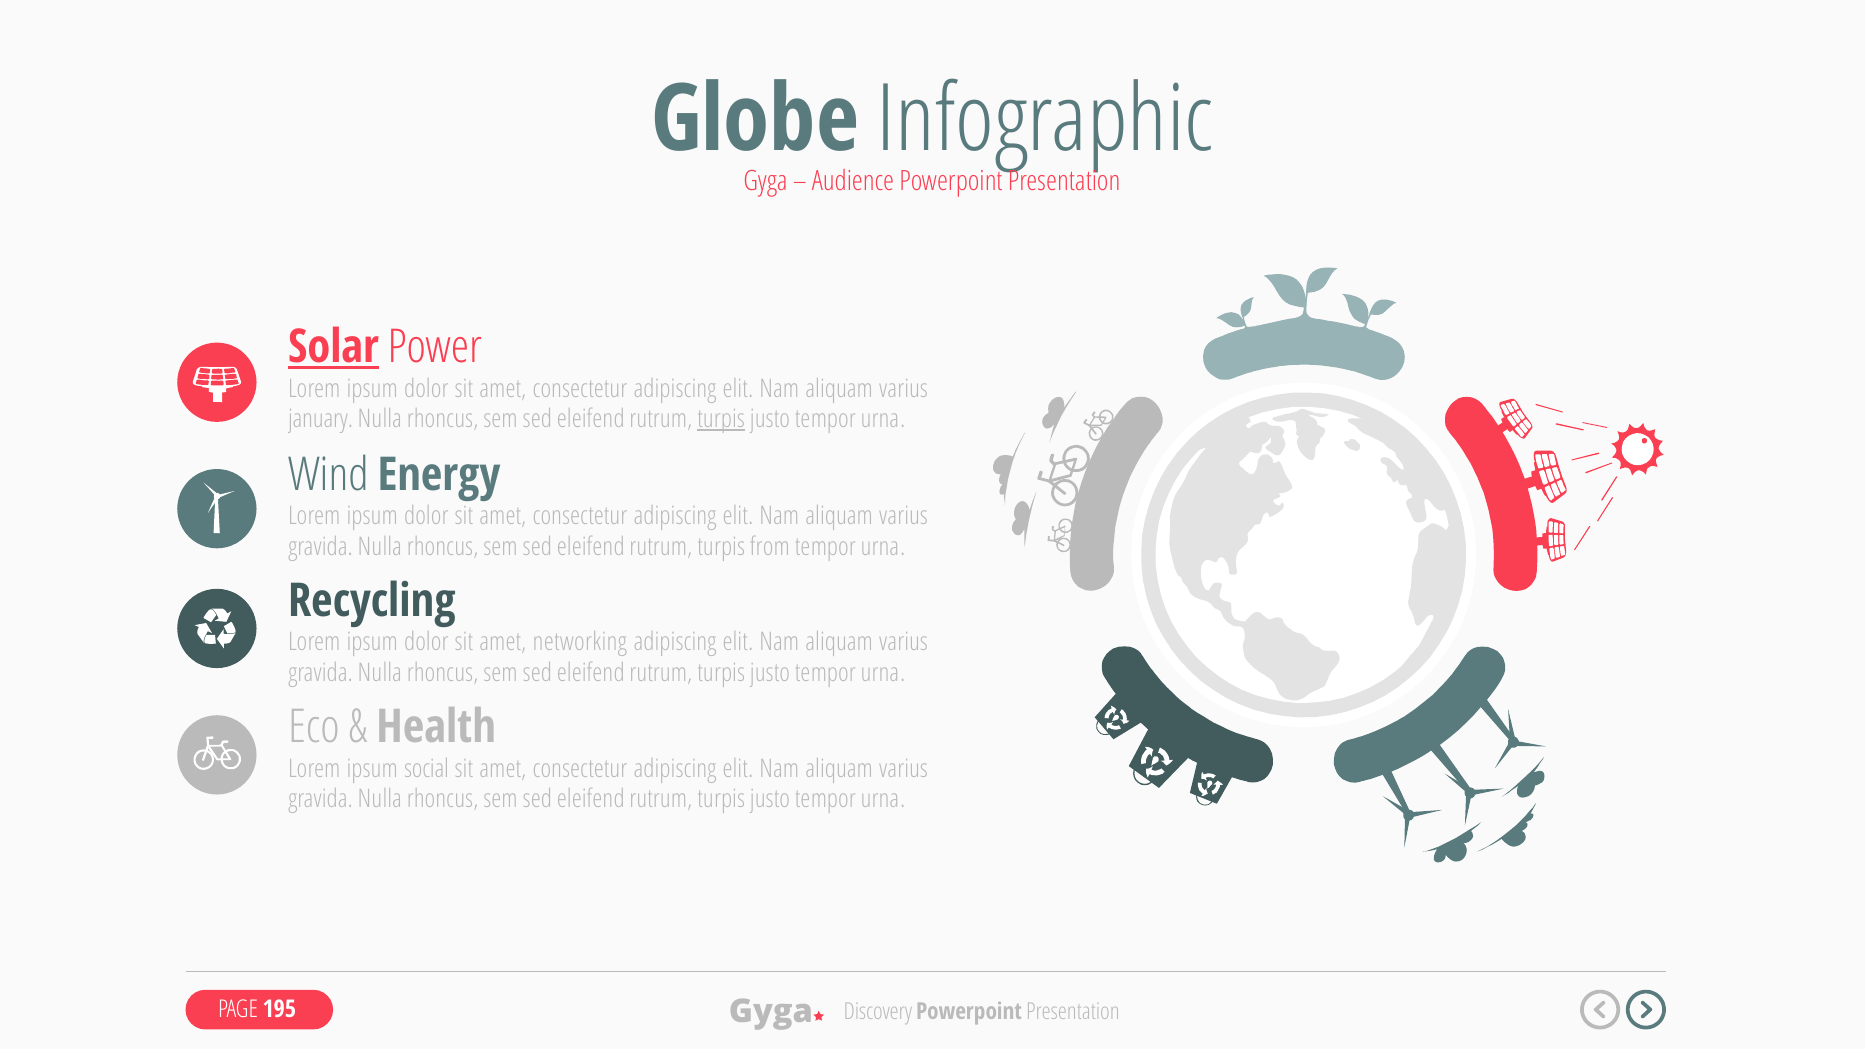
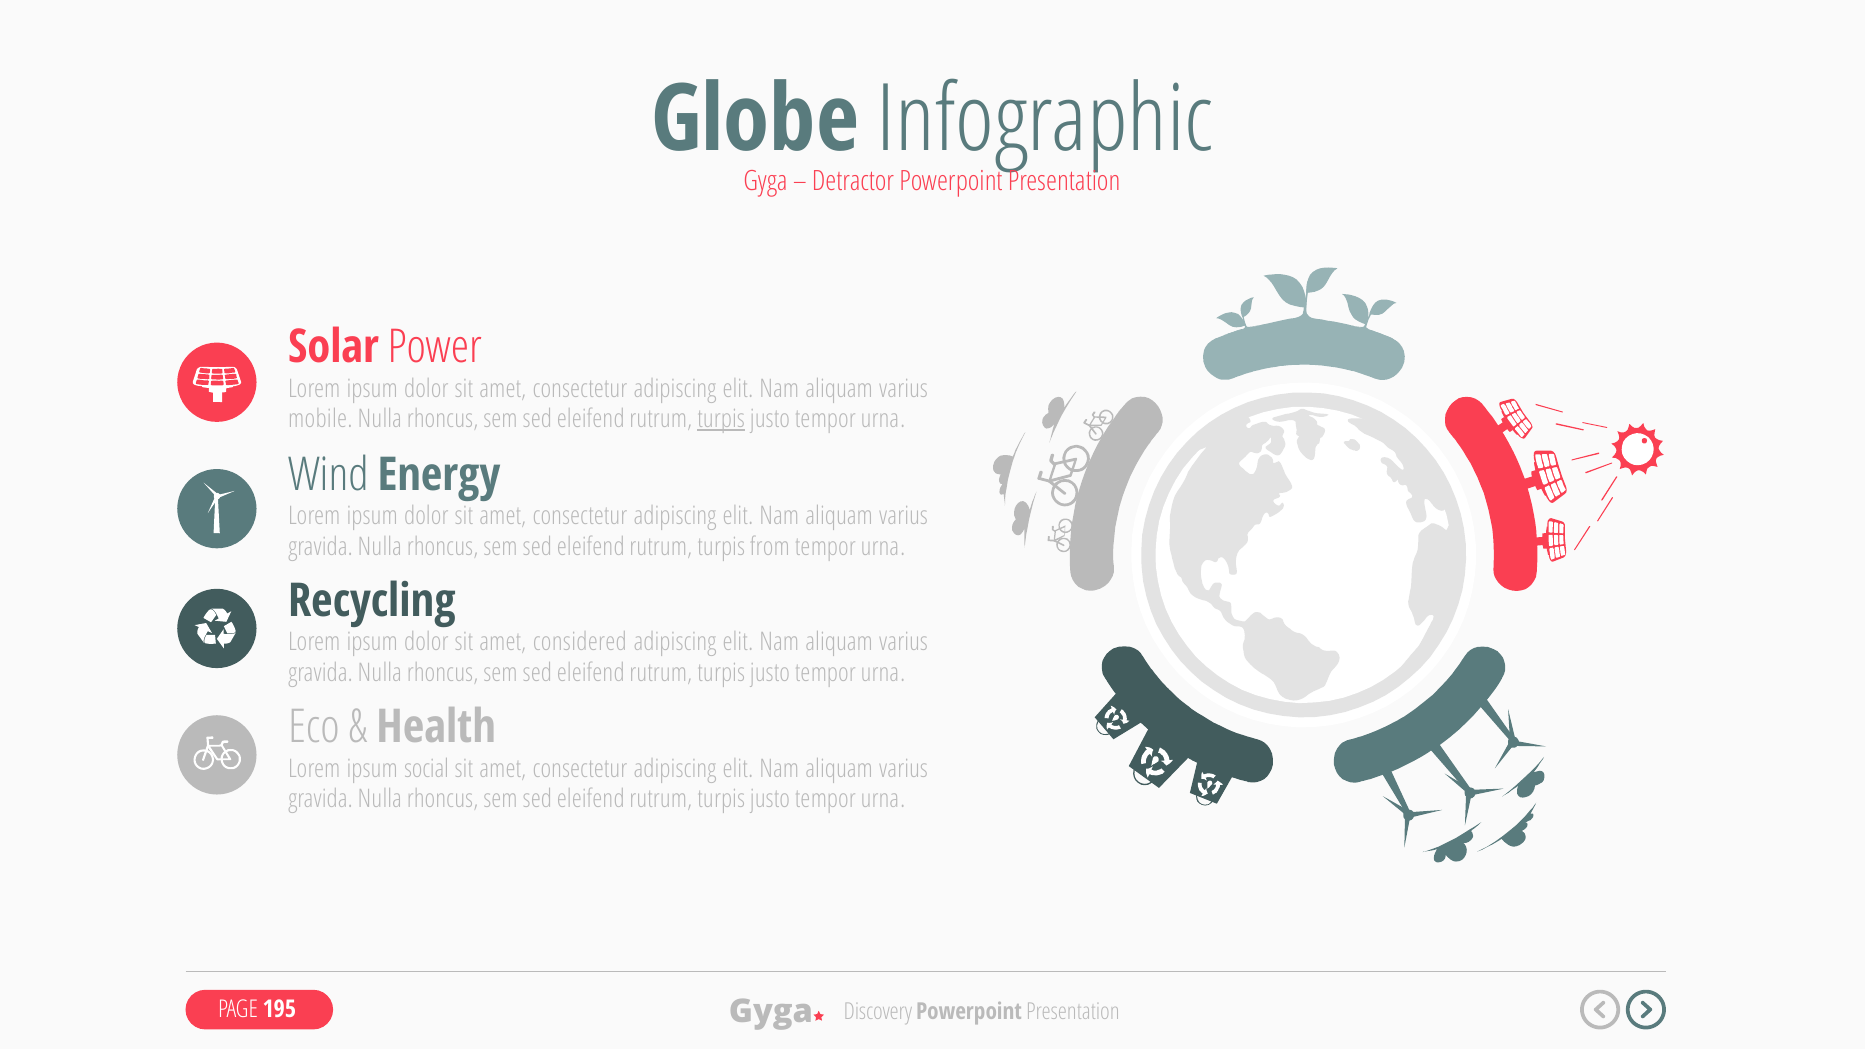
Audience: Audience -> Detractor (853, 181)
Solar underline: present -> none (333, 347)
january: january -> mobile (320, 419)
networking: networking -> considered (580, 642)
